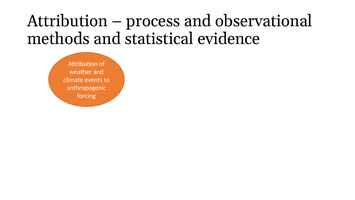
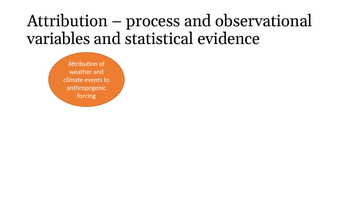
methods: methods -> variables (59, 39)
